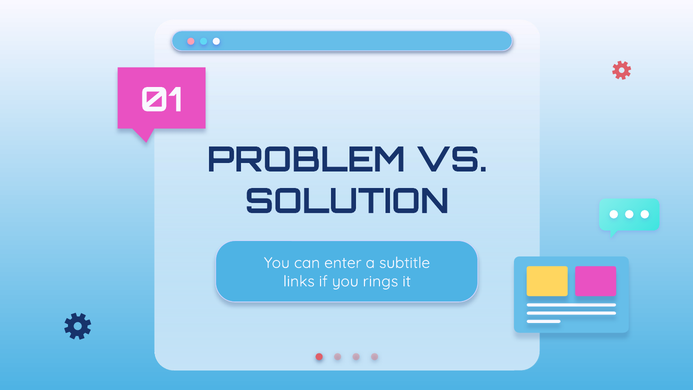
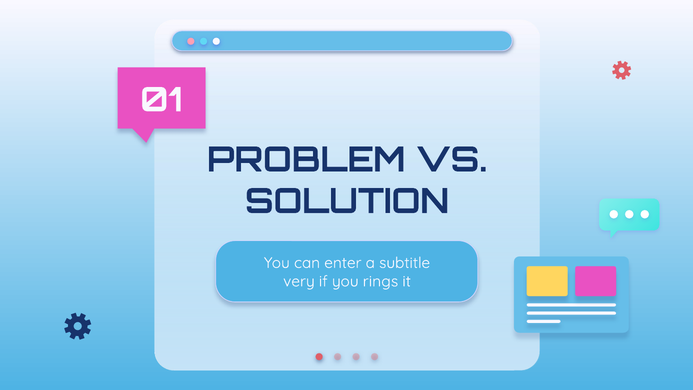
links: links -> very (299, 281)
